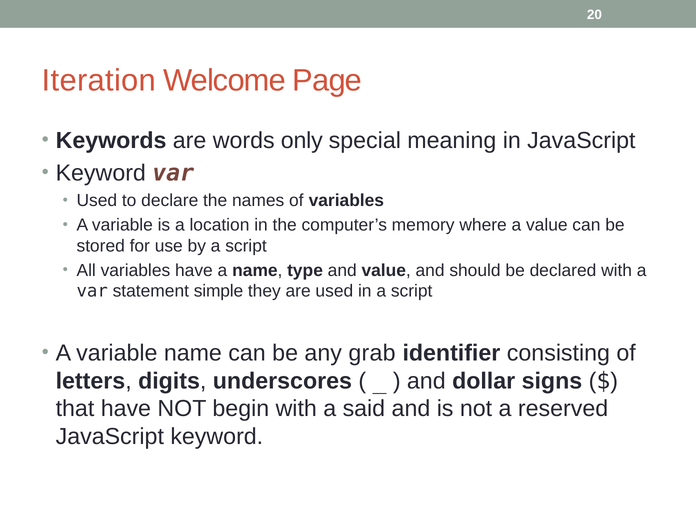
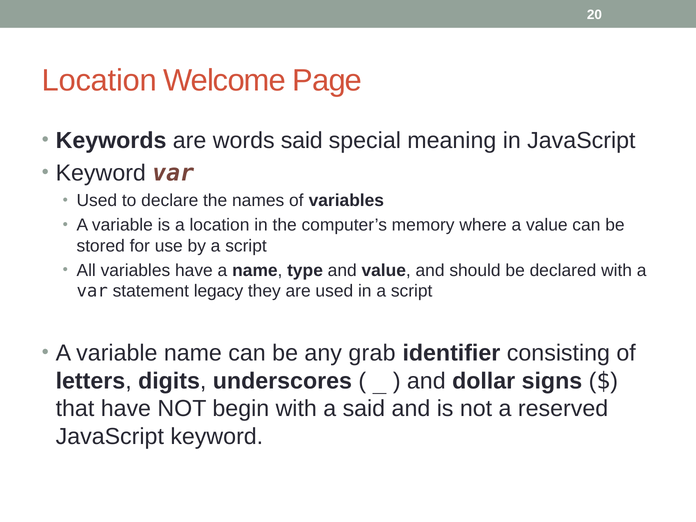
Iteration: Iteration -> Location (99, 80)
words only: only -> said (302, 141)
simple: simple -> legacy (219, 291)
